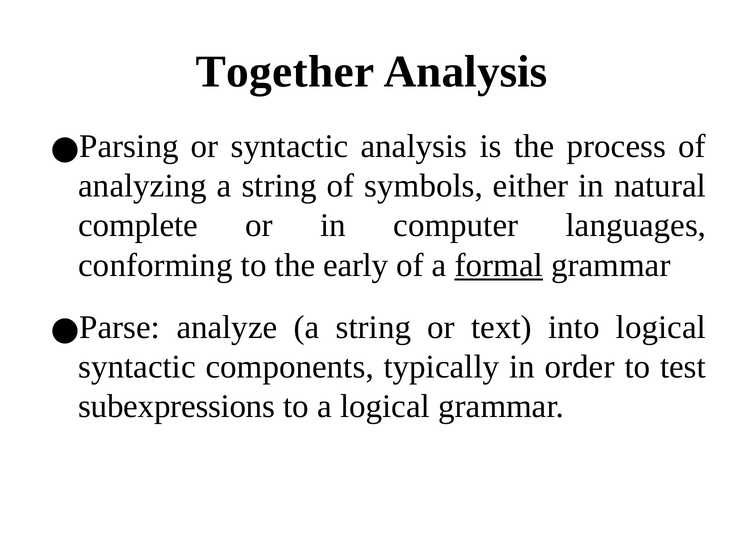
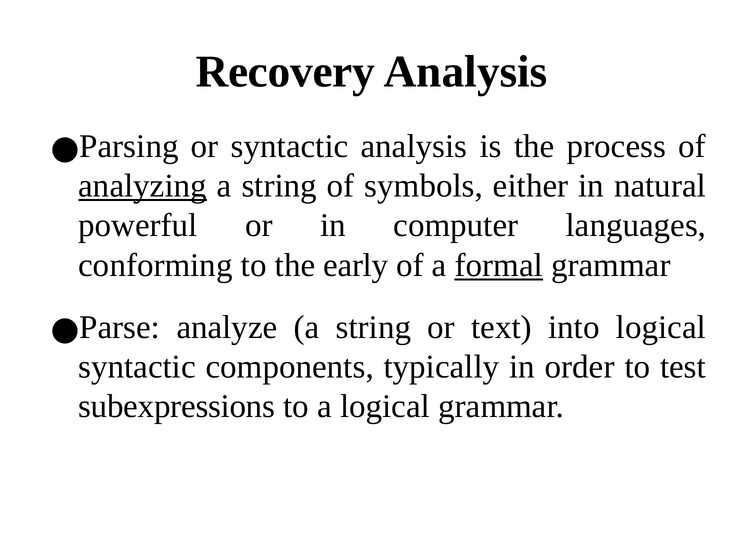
Together: Together -> Recovery (285, 72)
analyzing underline: none -> present (143, 186)
complete: complete -> powerful (138, 225)
